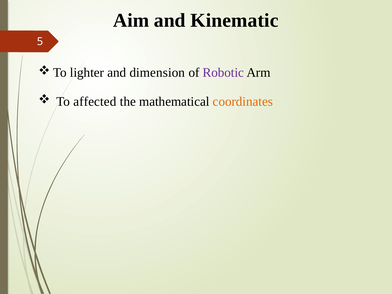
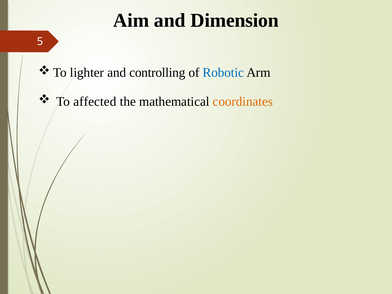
Kinematic: Kinematic -> Dimension (235, 20)
dimension: dimension -> controlling (157, 73)
Robotic colour: purple -> blue (223, 73)
